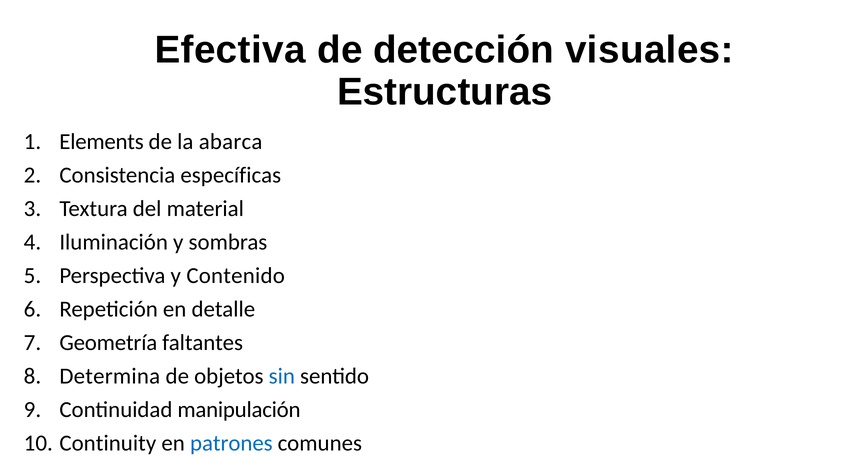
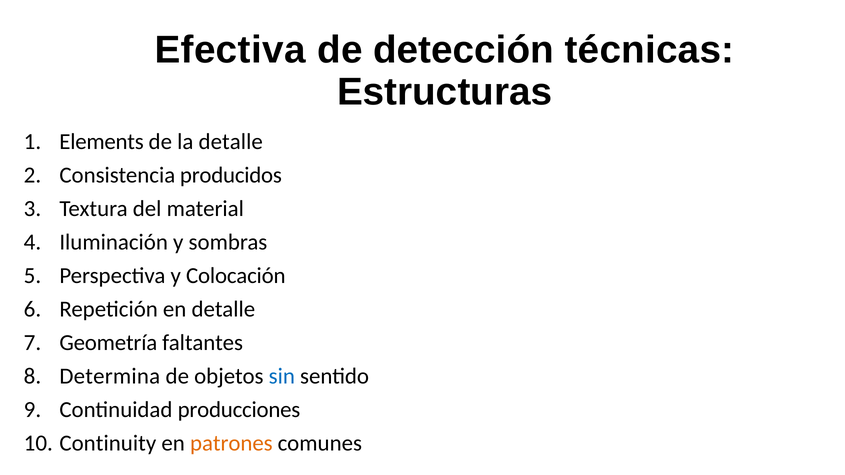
visuales: visuales -> técnicas (650, 50)
la abarca: abarca -> detalle (231, 142)
específicas: específicas -> producidos (231, 175)
Contenido: Contenido -> Colocación (236, 276)
manipulación: manipulación -> producciones (239, 410)
patrones colour: blue -> orange (231, 443)
